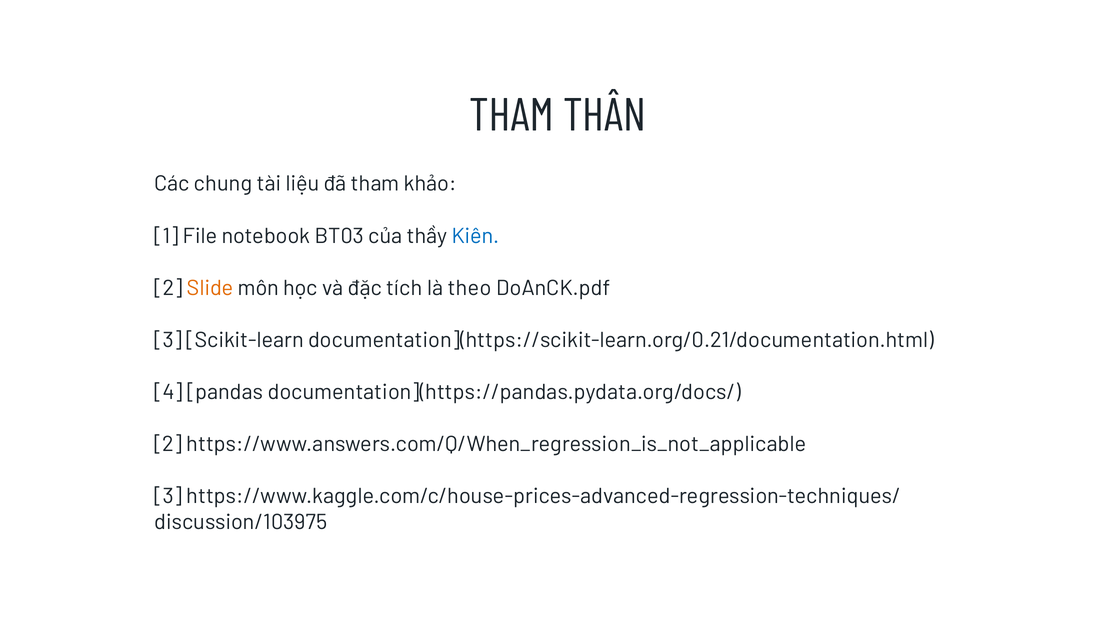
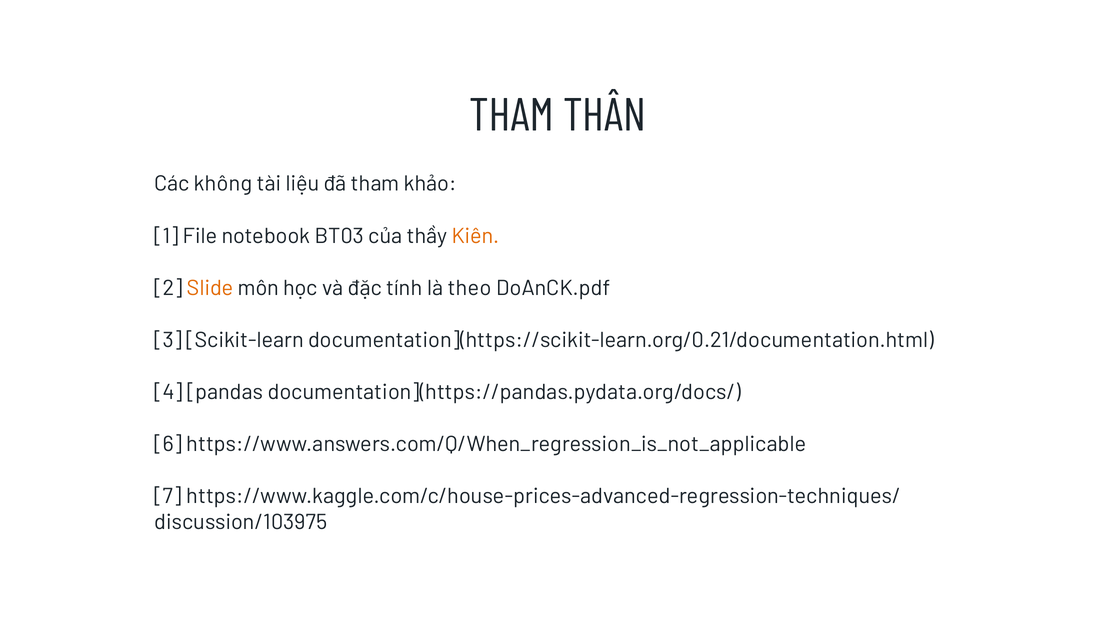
chung: chung -> không (223, 184)
Kiên colour: blue -> orange (475, 236)
tích: tích -> tính (404, 288)
2: 2 -> 6 (168, 444)
3: 3 -> 7 (168, 496)
